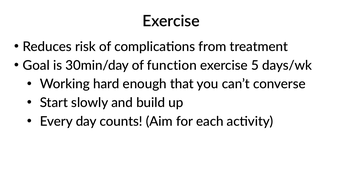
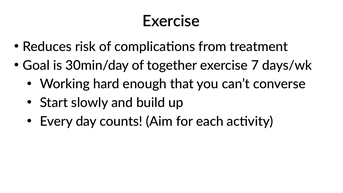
function: function -> together (172, 65)
5: 5 -> 7 (255, 65)
